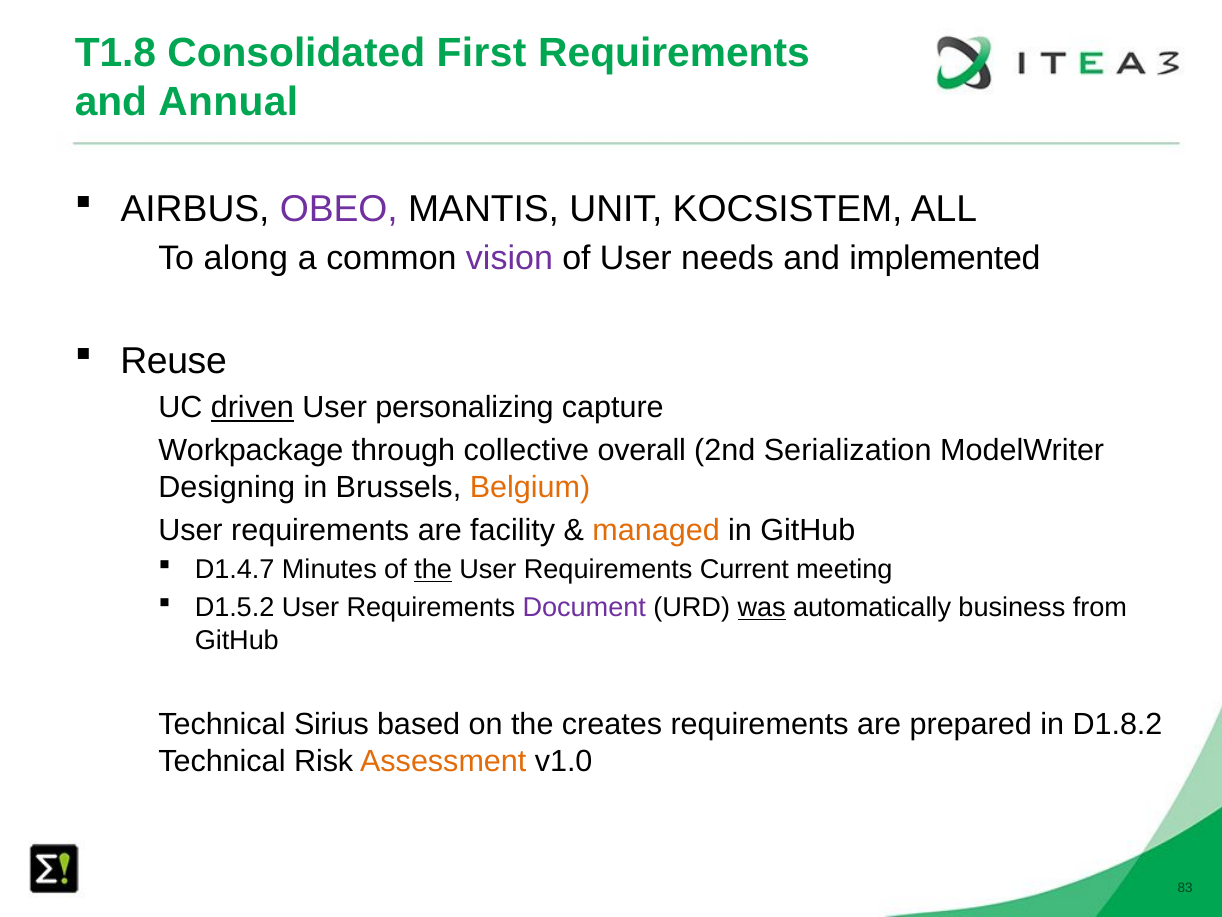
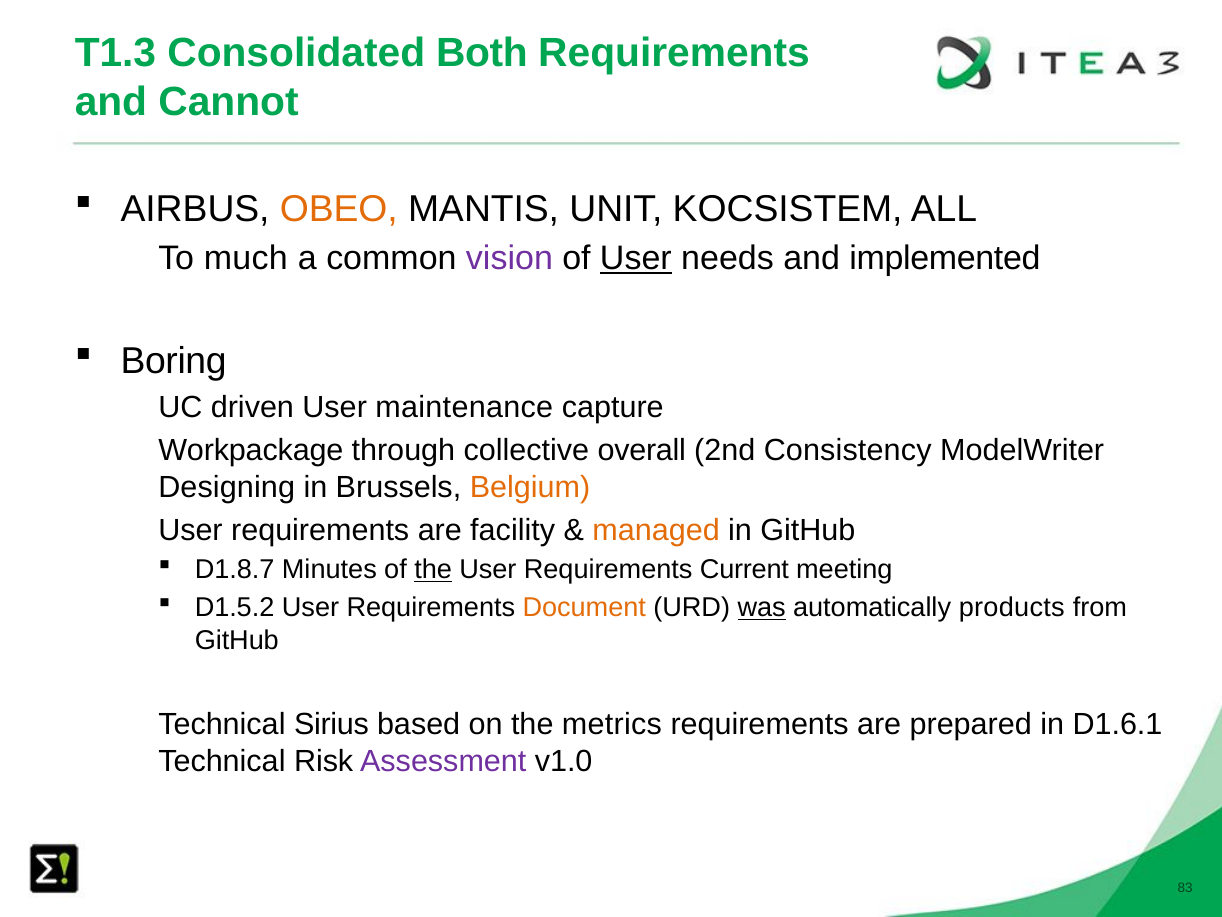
T1.8: T1.8 -> T1.3 (115, 53)
First: First -> Both (482, 53)
Annual: Annual -> Cannot (229, 102)
OBEO colour: purple -> orange (339, 209)
along: along -> much (246, 258)
User underline: none -> present (636, 258)
Reuse: Reuse -> Boring (174, 361)
driven underline: present -> none (252, 408)
personalizing: personalizing -> maintenance (464, 408)
Serialization: Serialization -> Consistency (848, 450)
D1.4.7: D1.4.7 -> D1.8.7 (235, 570)
Document colour: purple -> orange (584, 608)
business: business -> products (1012, 608)
creates: creates -> metrics (612, 724)
D1.8.2: D1.8.2 -> D1.6.1 (1117, 724)
Assessment colour: orange -> purple (443, 760)
